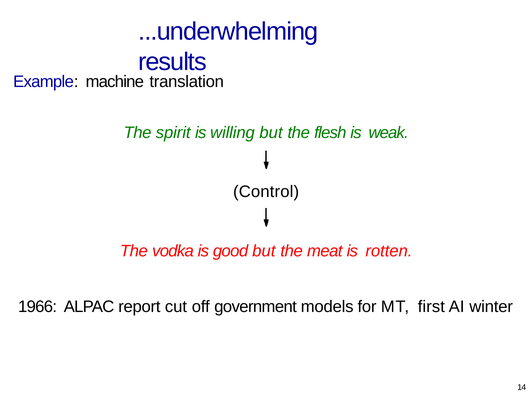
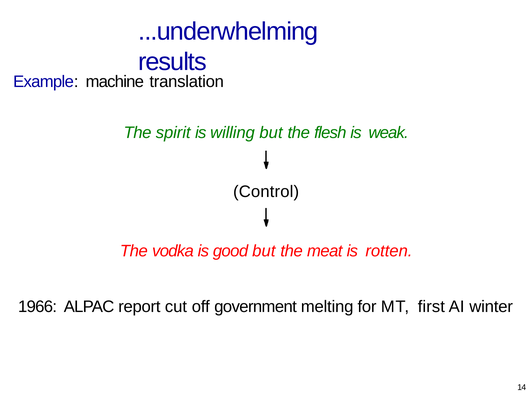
models: models -> melting (327, 306)
